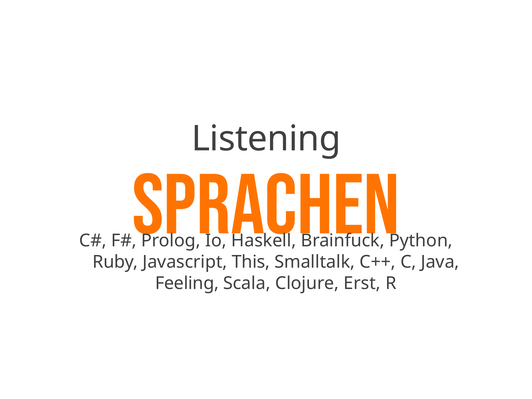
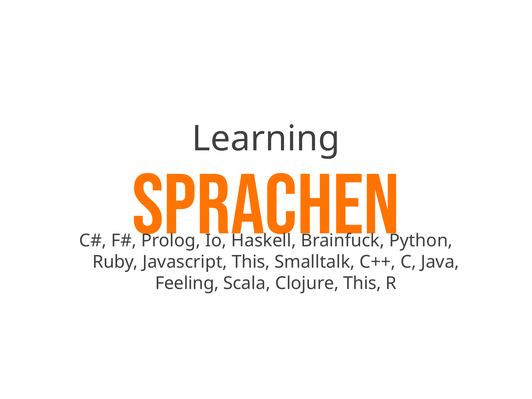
Listening: Listening -> Learning (266, 139)
Clojure Erst: Erst -> This (362, 283)
